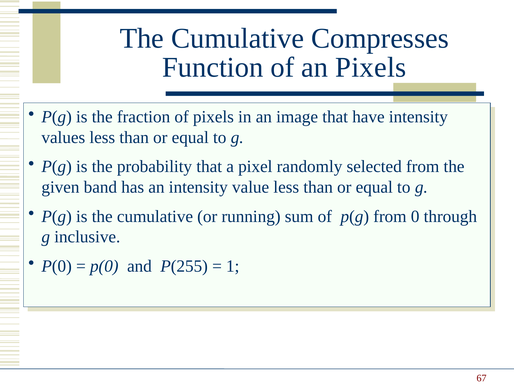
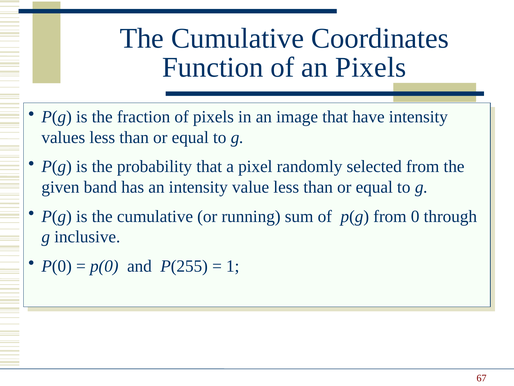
Compresses: Compresses -> Coordinates (380, 38)
